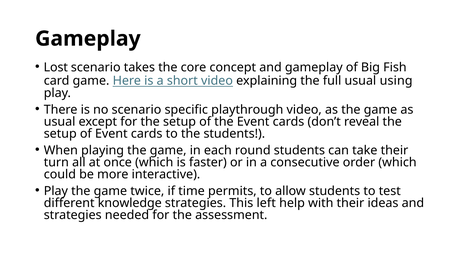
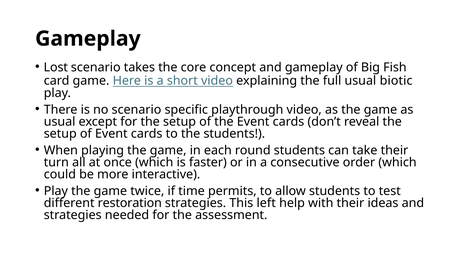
using: using -> biotic (396, 81)
knowledge: knowledge -> restoration (130, 203)
